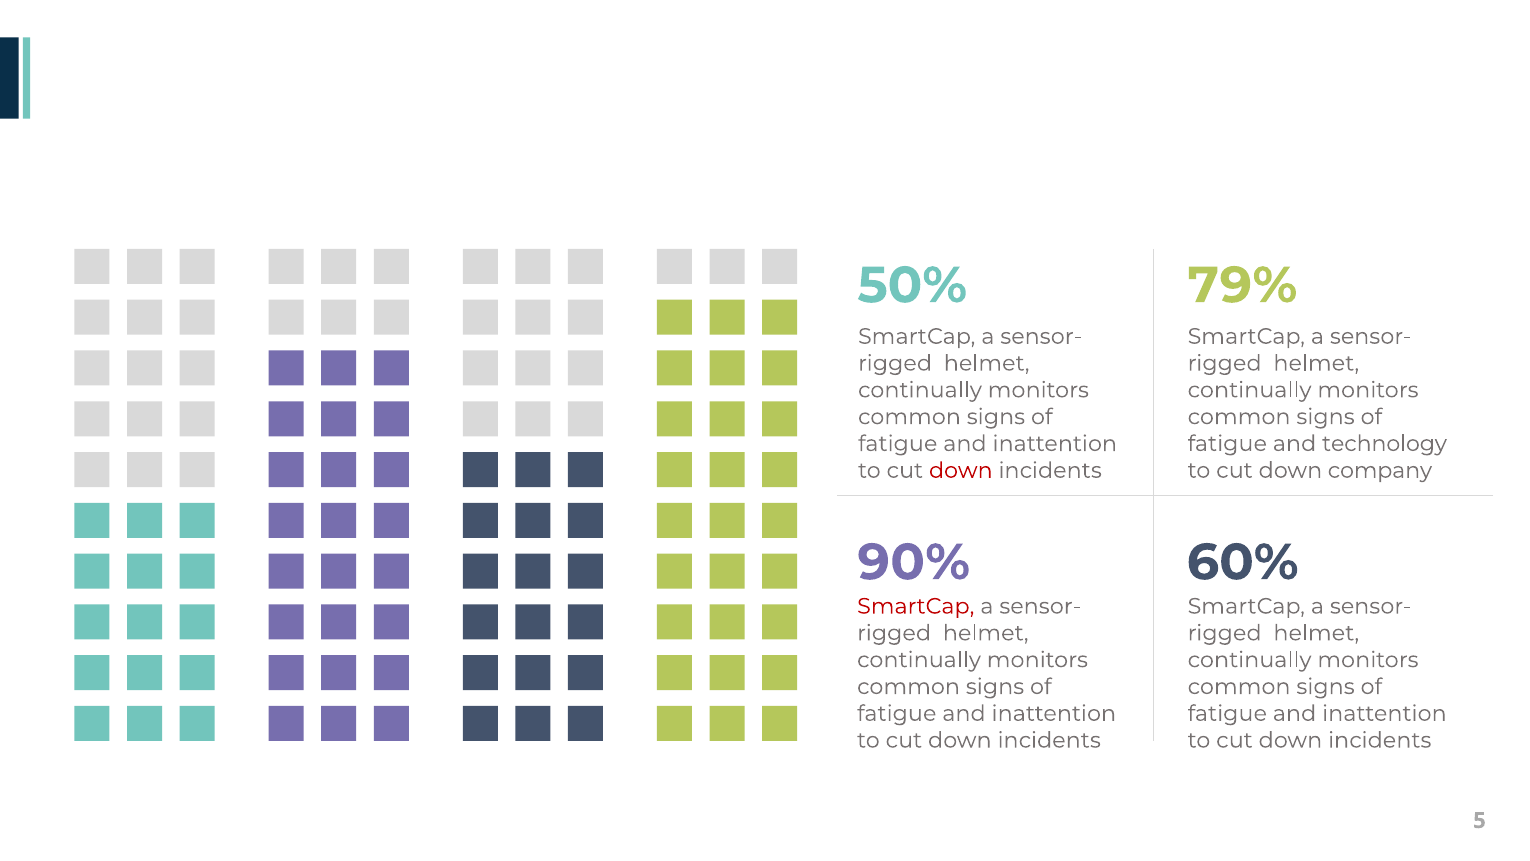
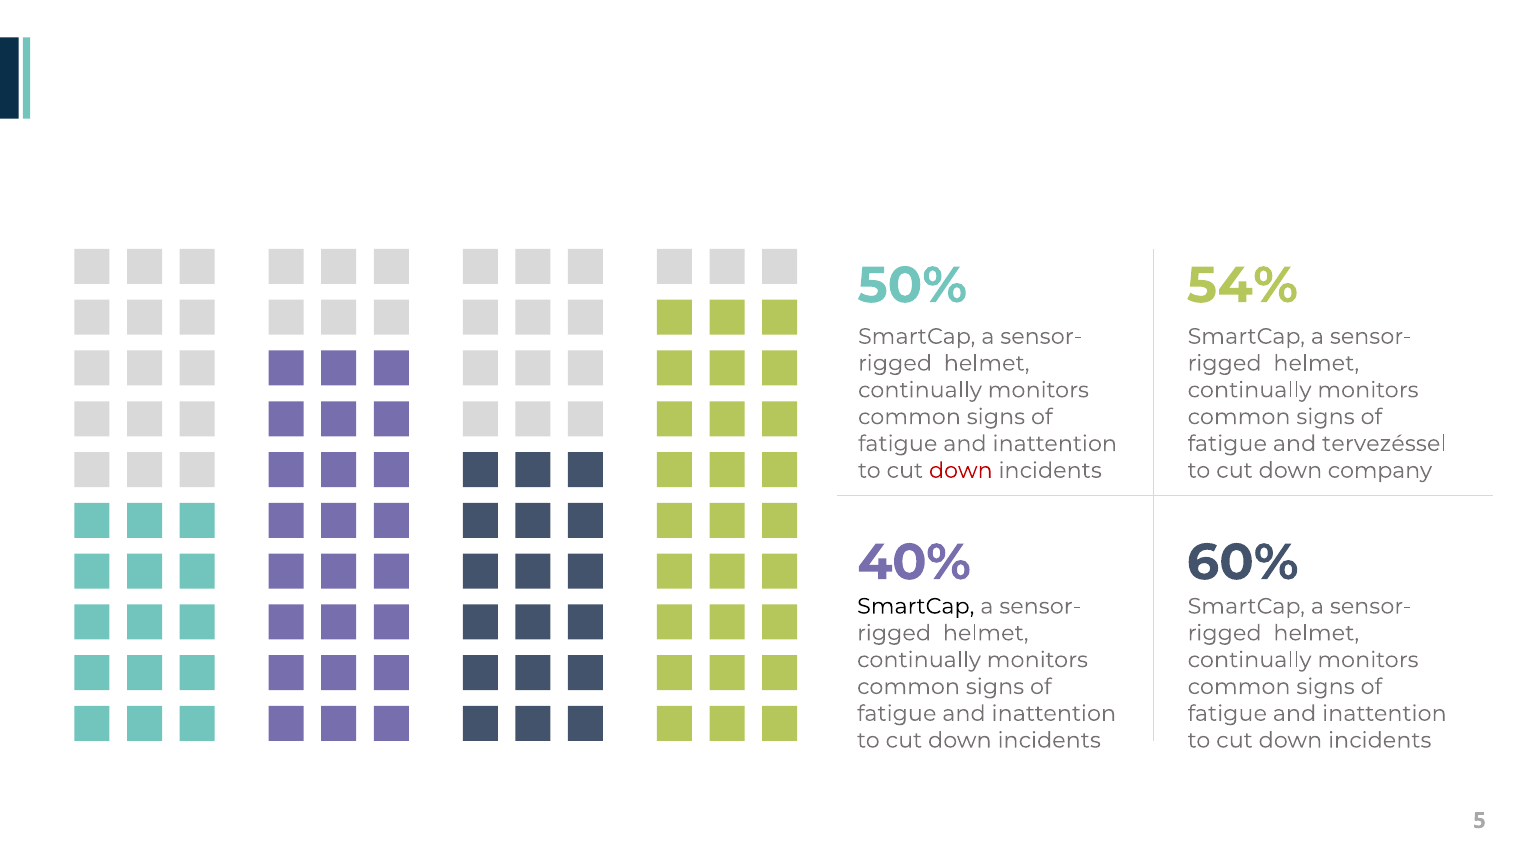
79%: 79% -> 54% (1242, 285)
technology: technology -> tervezéssel (1384, 443)
90%: 90% -> 40% (914, 562)
SmartCap colour: red -> black (916, 606)
